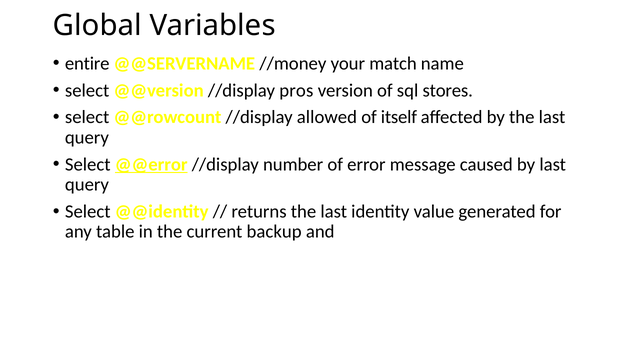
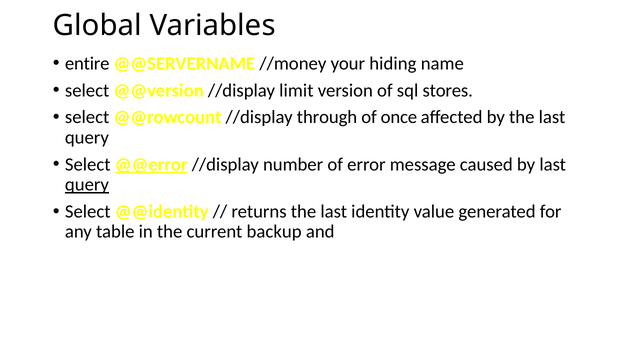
match: match -> hiding (393, 64)
pros: pros -> limit (296, 90)
allowed: allowed -> through (327, 117)
itself: itself -> once (399, 117)
query underline: none -> present (87, 185)
